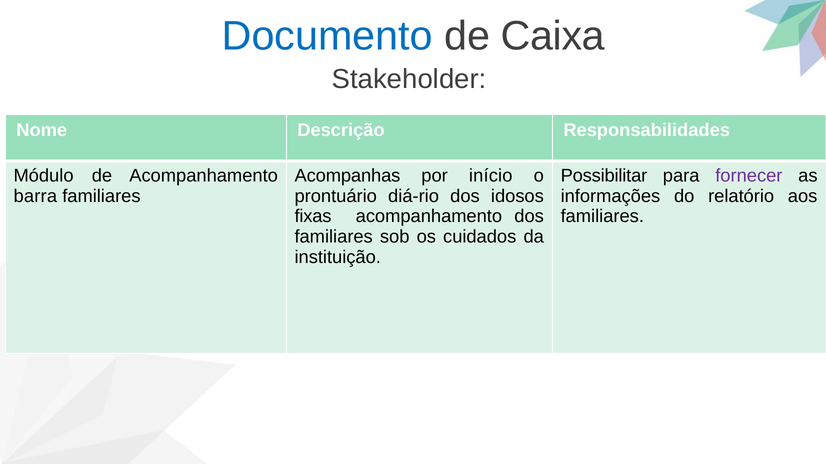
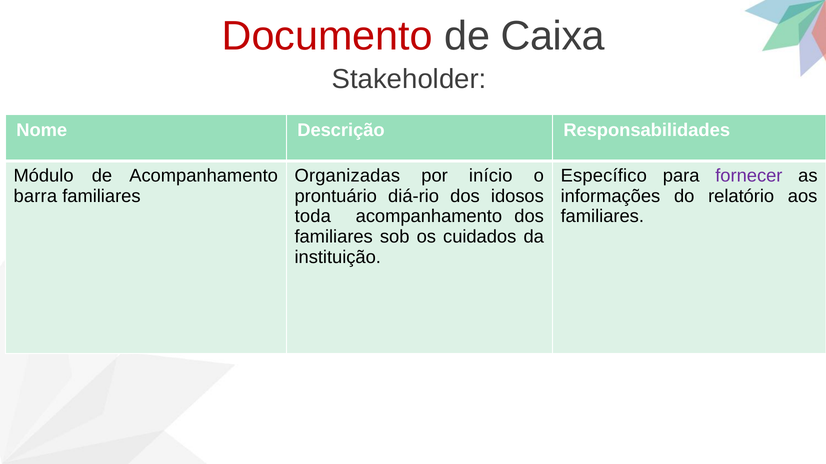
Documento colour: blue -> red (327, 36)
Acompanhas: Acompanhas -> Organizadas (347, 176)
Possibilitar: Possibilitar -> Específico (604, 176)
fixas: fixas -> toda (313, 217)
